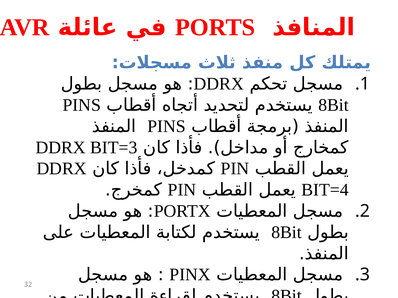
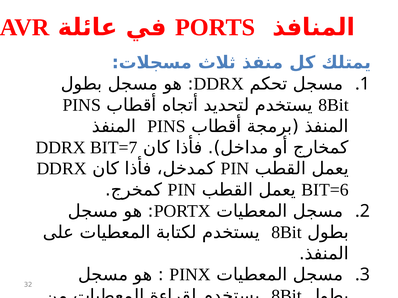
BIT=3: BIT=3 -> BIT=7 (114, 148)
BIT=4: BIT=4 -> BIT=6 (325, 190)
